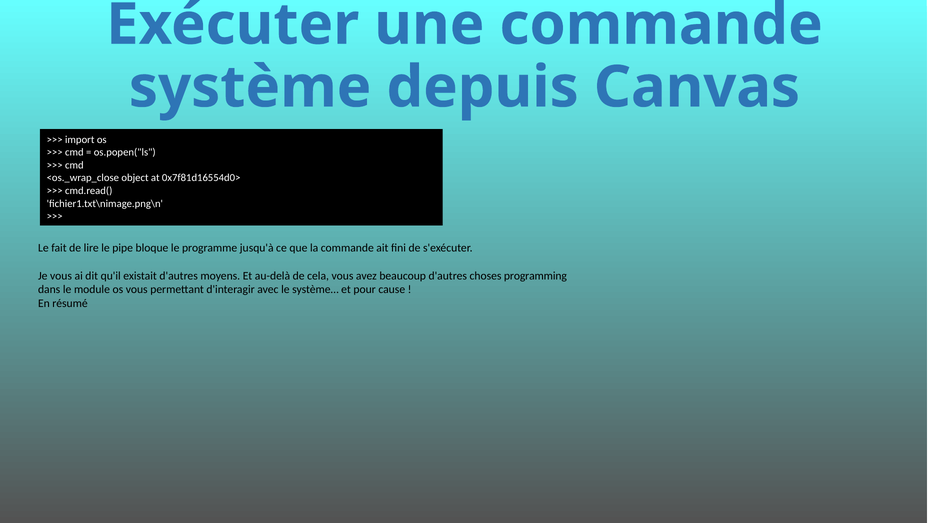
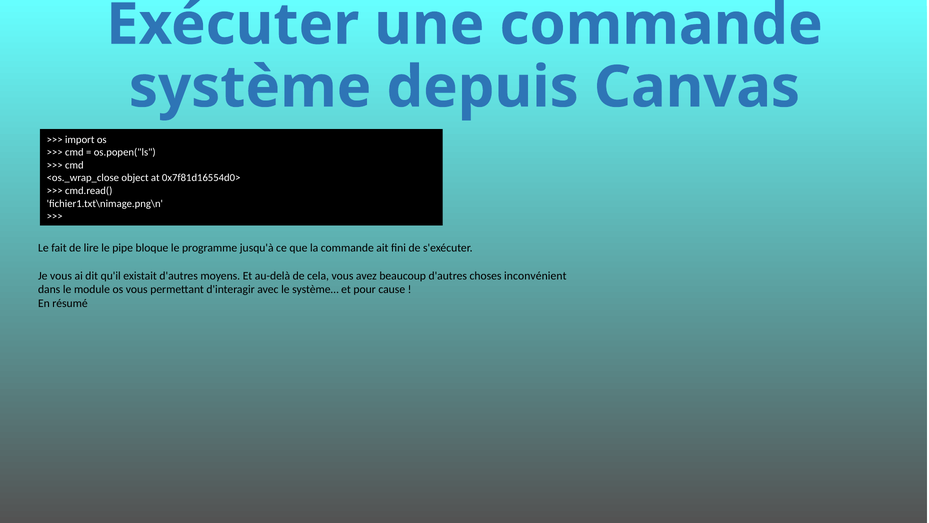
programming: programming -> inconvénient (535, 275)
